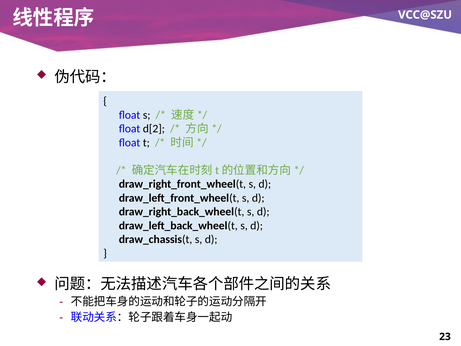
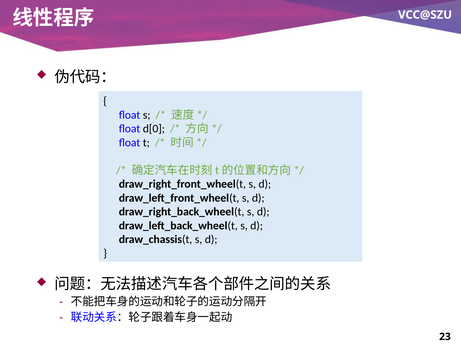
d[2: d[2 -> d[0 (154, 129)
